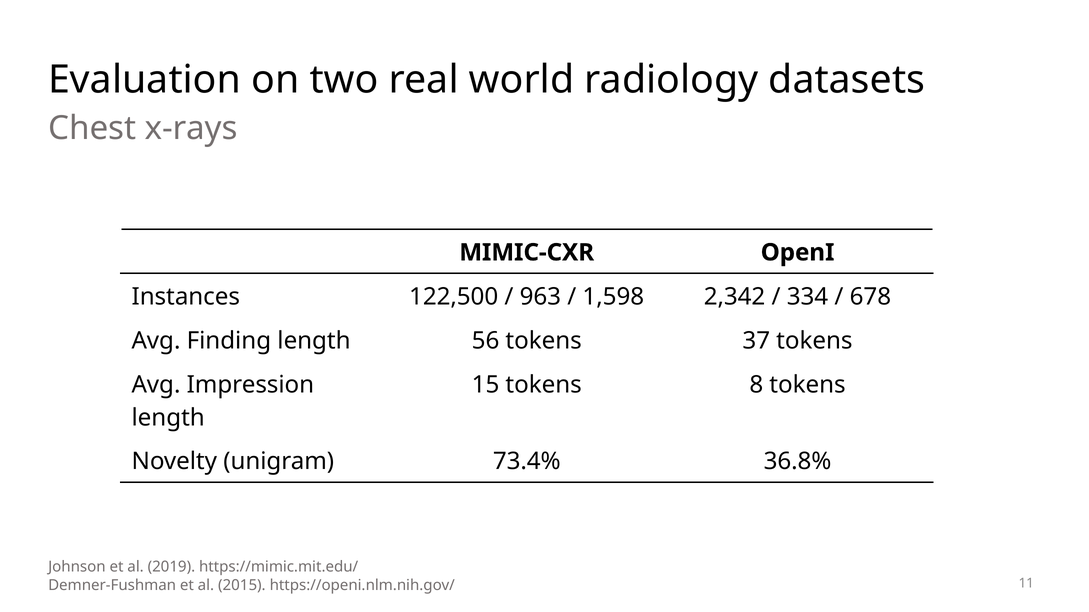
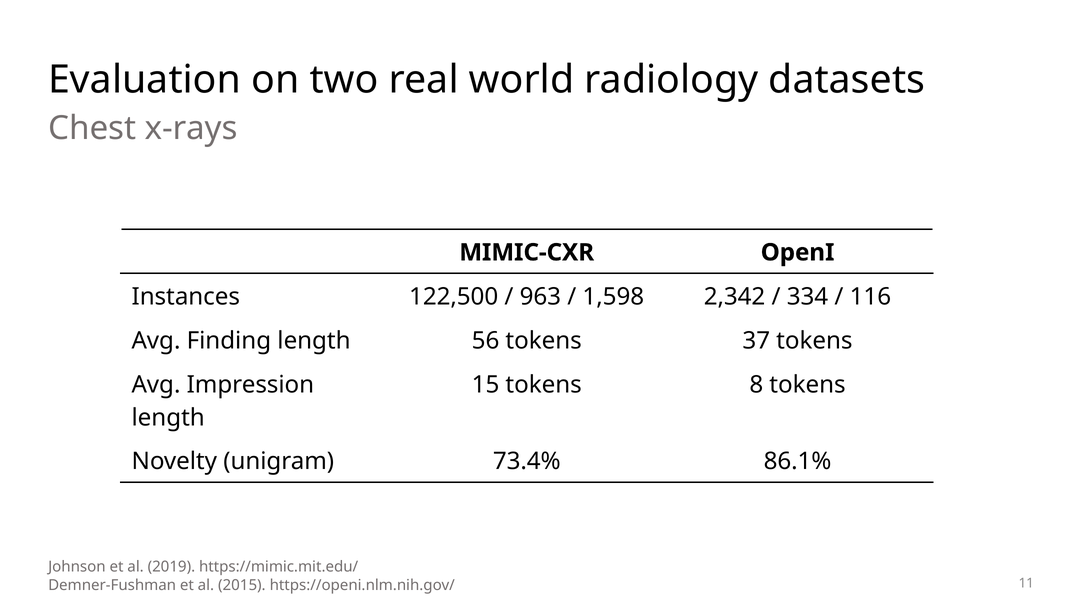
678: 678 -> 116 (870, 297)
36.8%: 36.8% -> 86.1% (798, 462)
